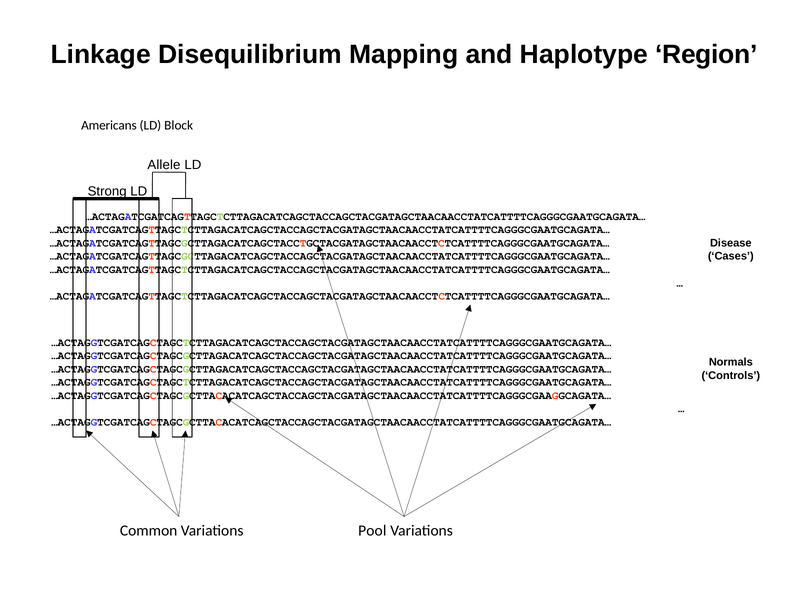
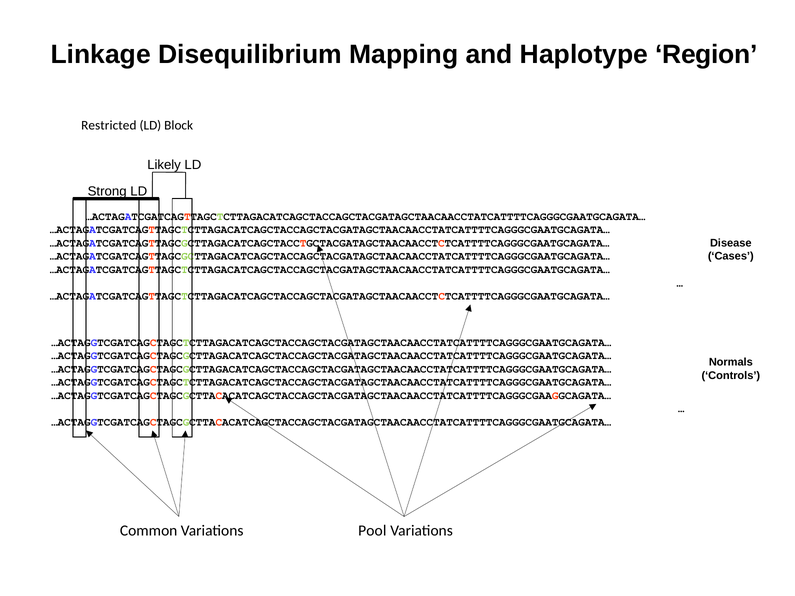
Americans: Americans -> Restricted (109, 125)
Allele: Allele -> Likely (164, 165)
